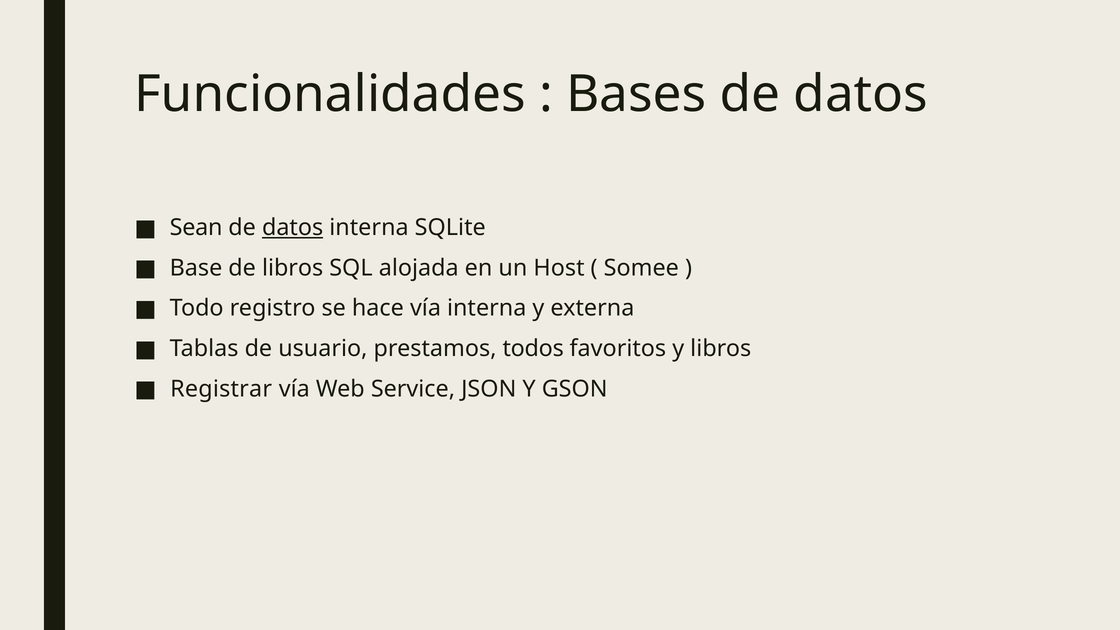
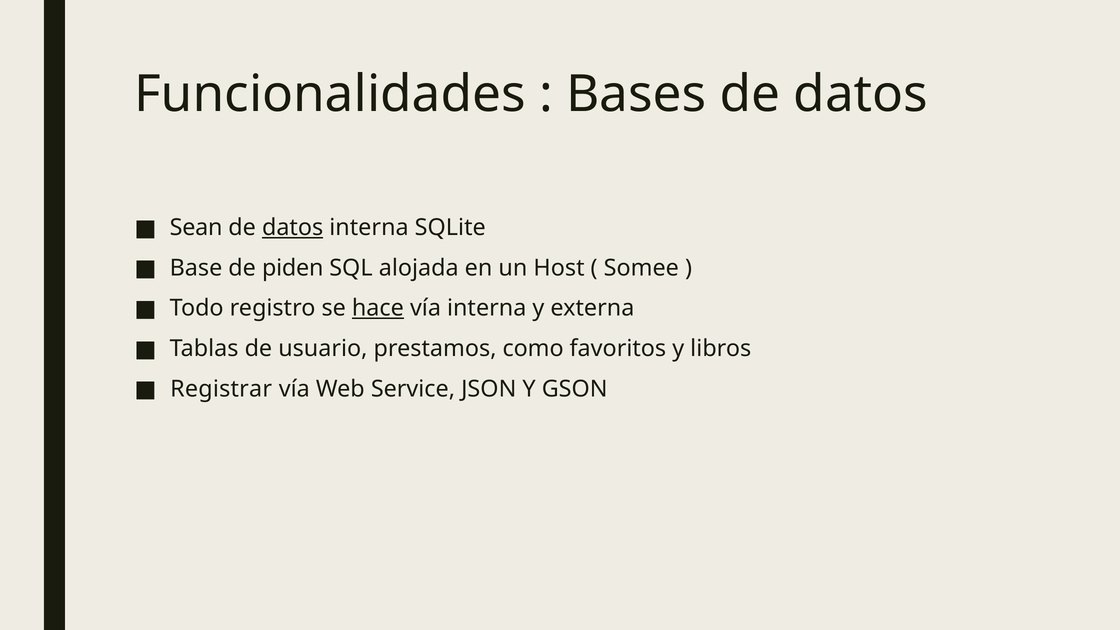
de libros: libros -> piden (293, 268)
hace underline: none -> present (378, 308)
todos: todos -> como (533, 349)
